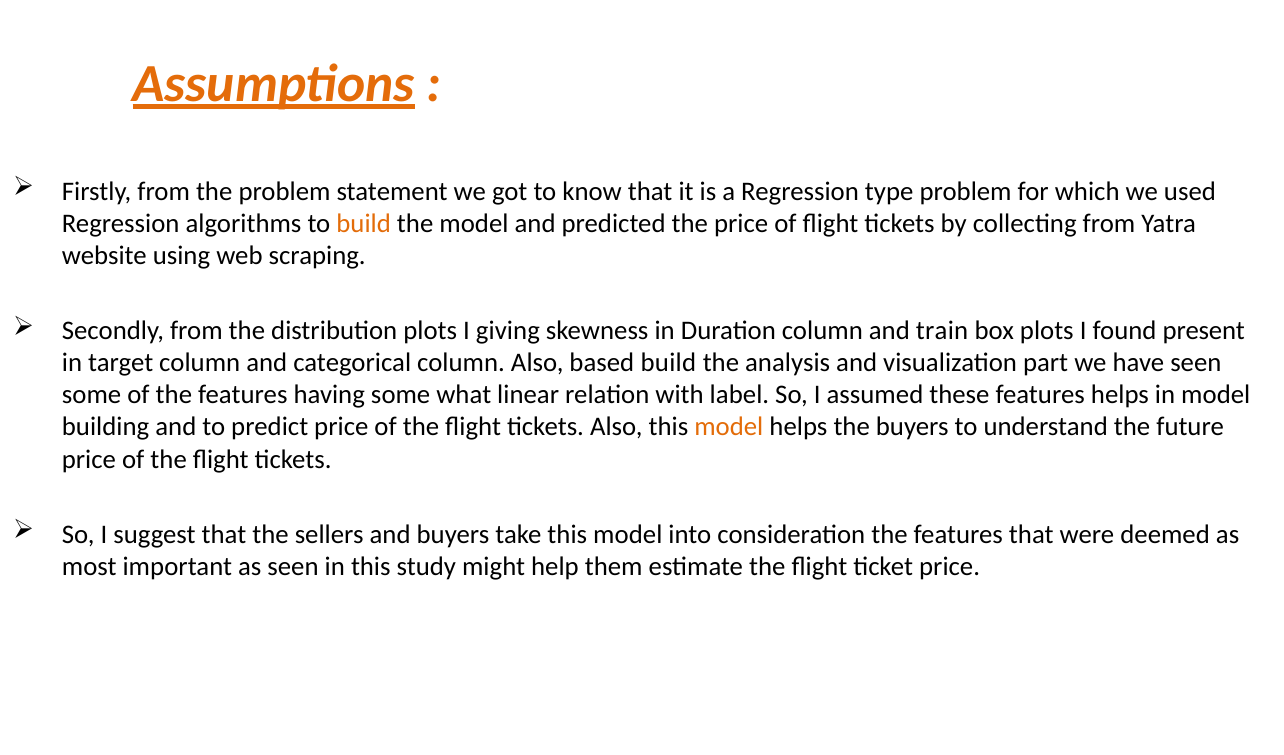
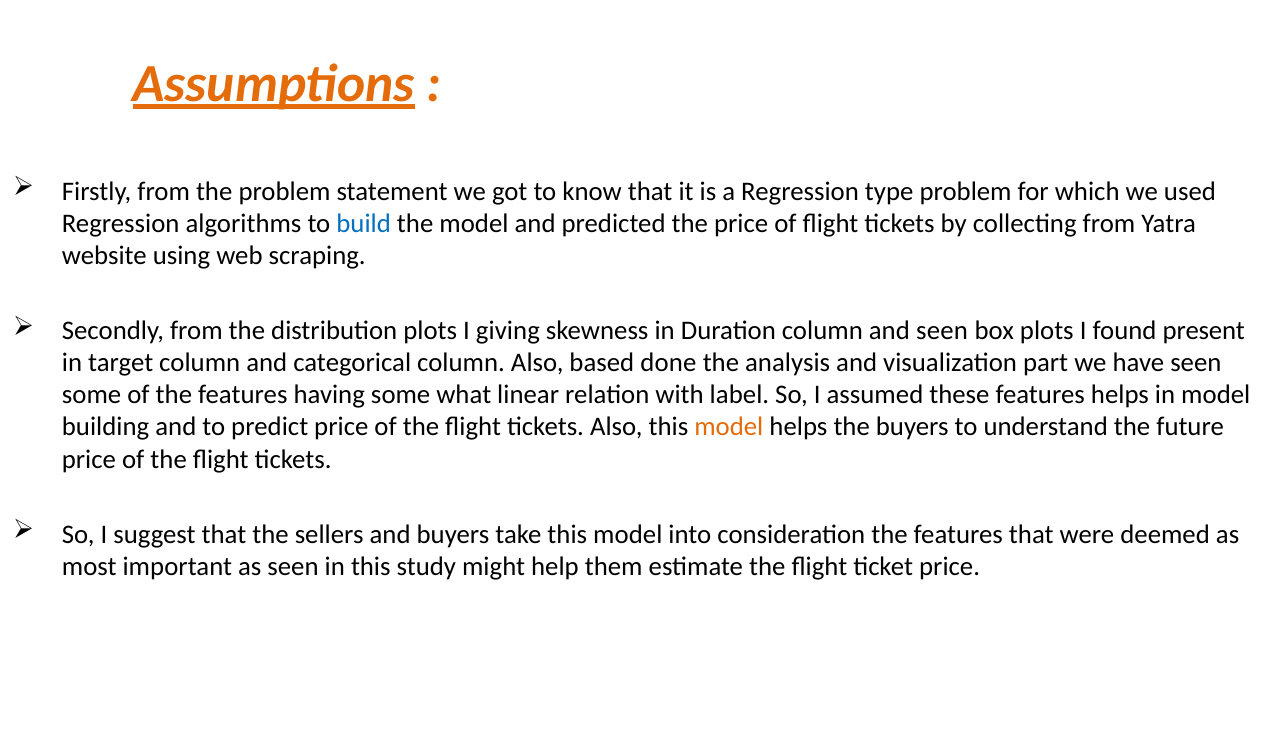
build colour: orange -> blue (364, 223)
and train: train -> seen (942, 330)
based build: build -> done (668, 363)
